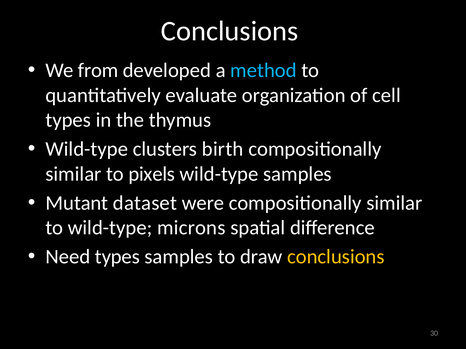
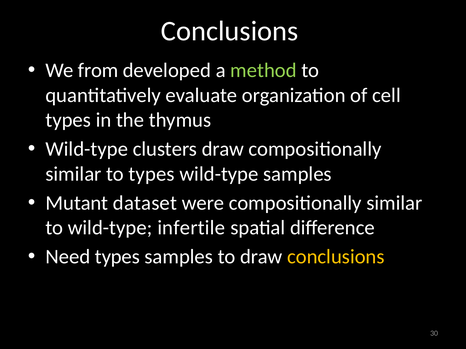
method colour: light blue -> light green (264, 71)
clusters birth: birth -> draw (223, 149)
to pixels: pixels -> types (152, 174)
microns: microns -> infertile (191, 228)
